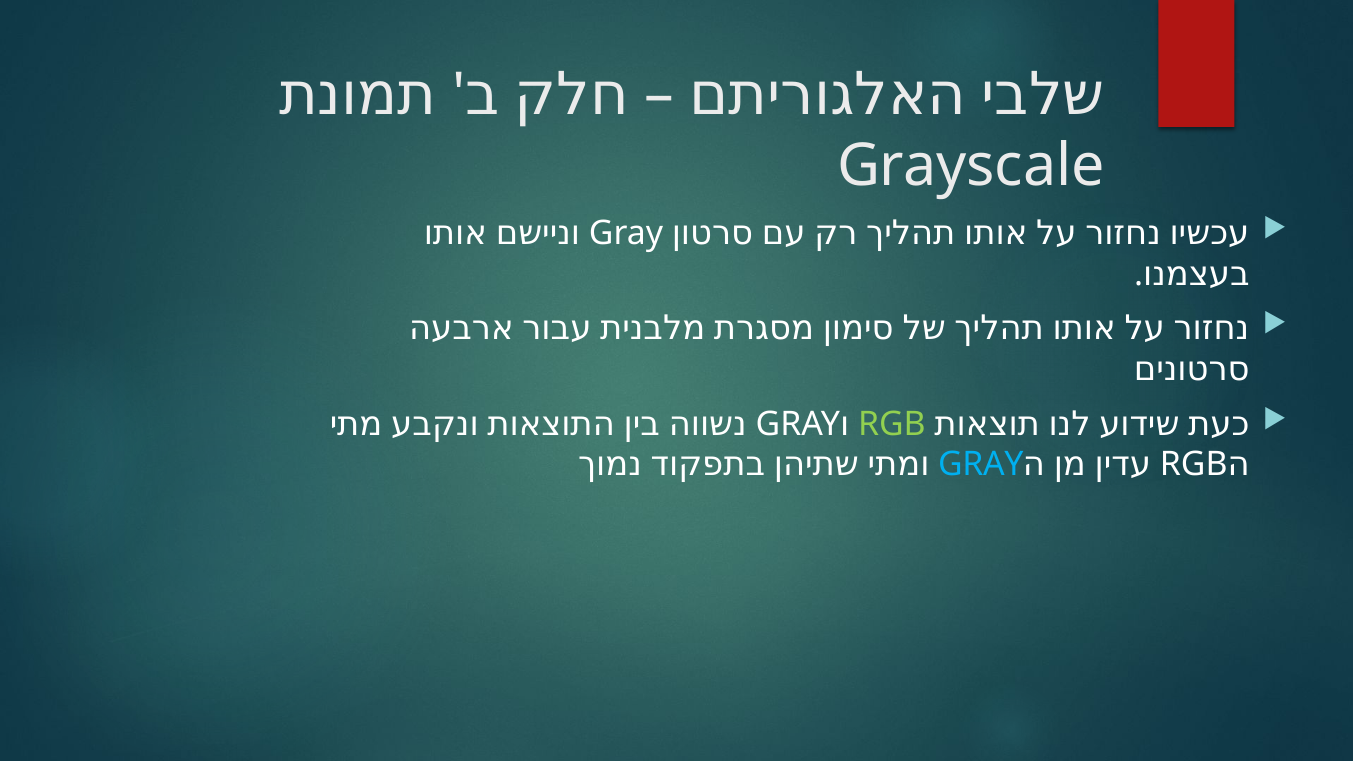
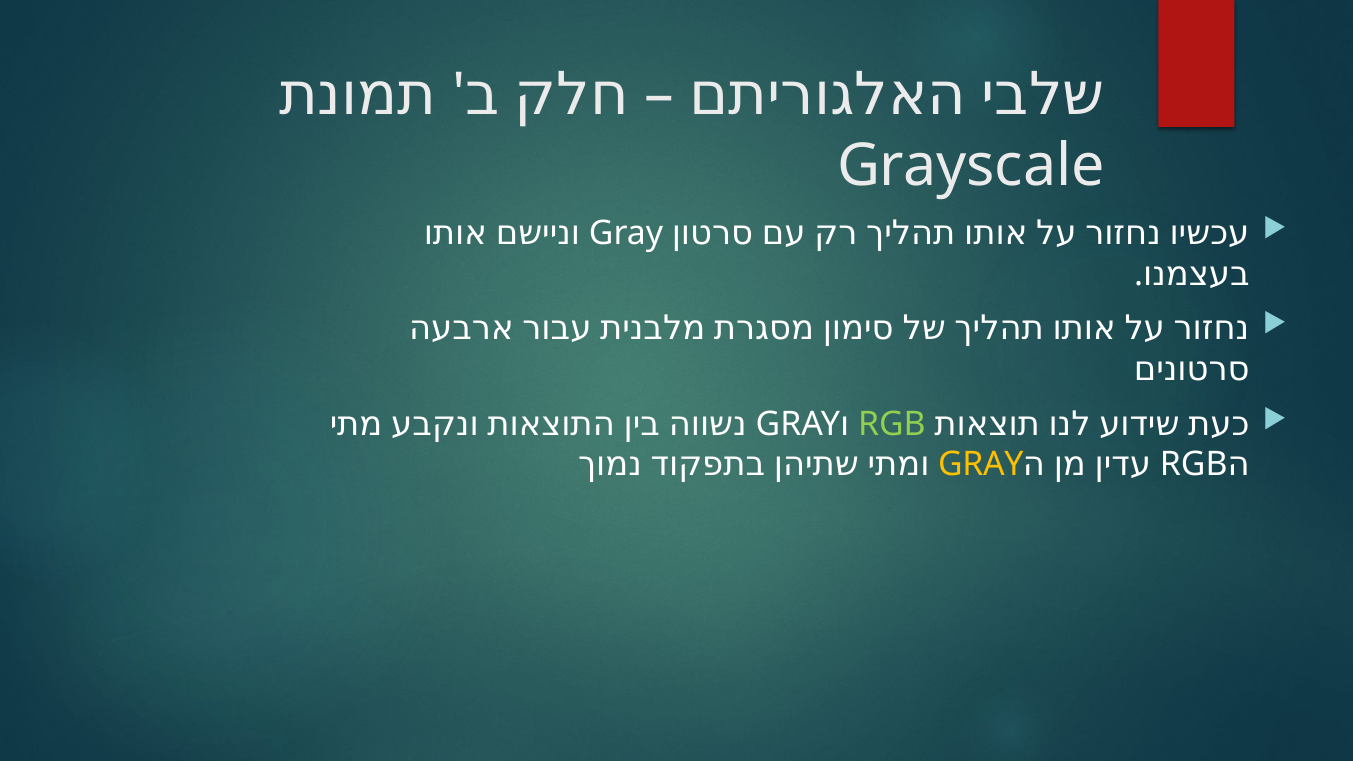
GRAY colour: light blue -> yellow (981, 465)
